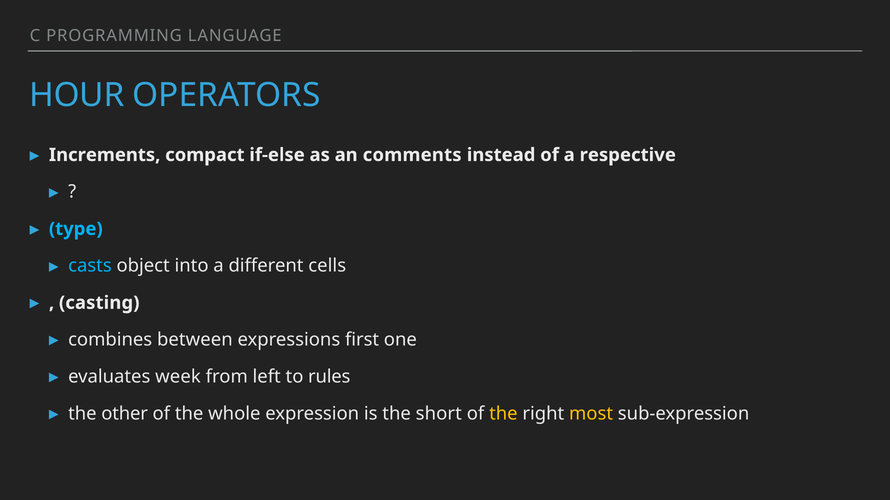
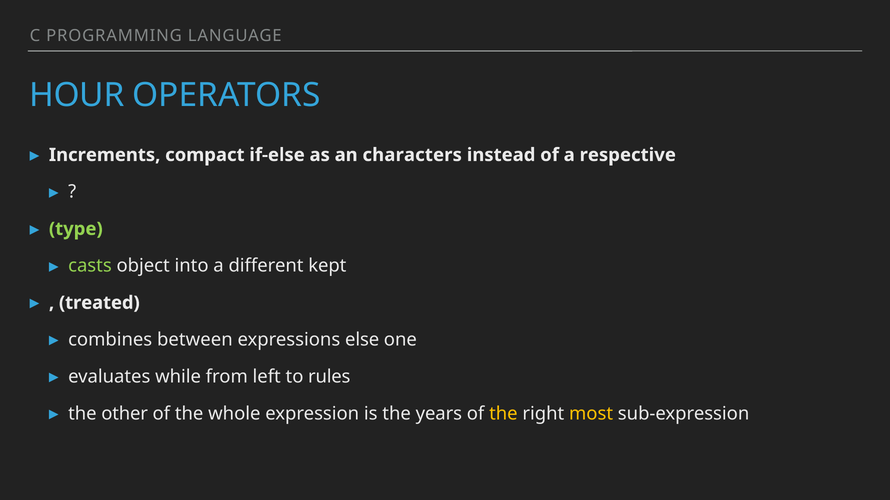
comments: comments -> characters (412, 155)
type colour: light blue -> light green (76, 229)
casts colour: light blue -> light green (90, 266)
cells: cells -> kept (327, 266)
casting: casting -> treated (99, 303)
first: first -> else (362, 340)
week: week -> while (178, 377)
short: short -> years (439, 414)
